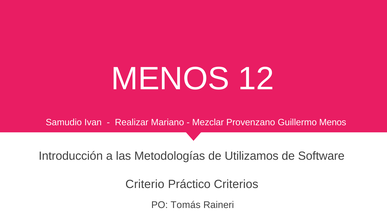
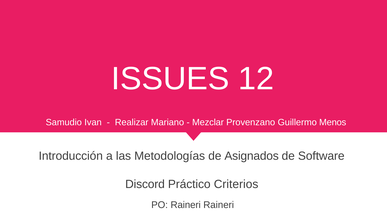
MENOS: MENOS -> ISSUES (170, 79)
Utilizamos: Utilizamos -> Asignados (252, 156)
Criterio: Criterio -> Discord (145, 184)
PO Tomás: Tomás -> Raineri (186, 205)
